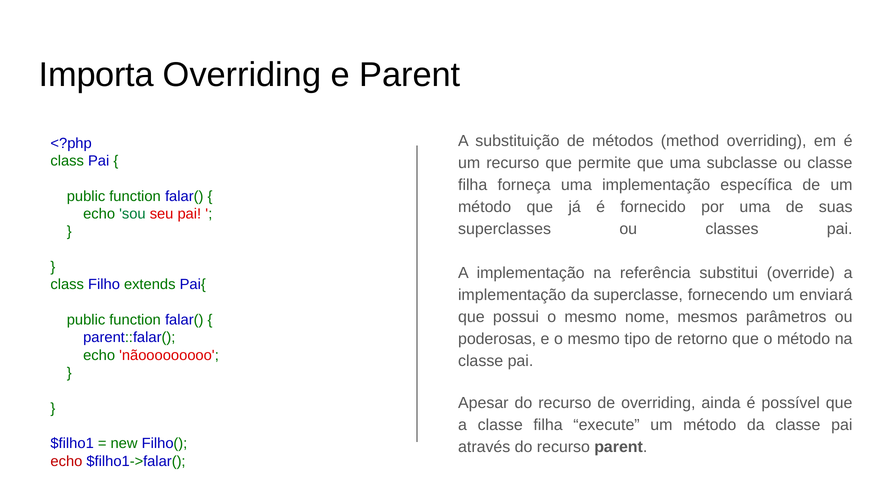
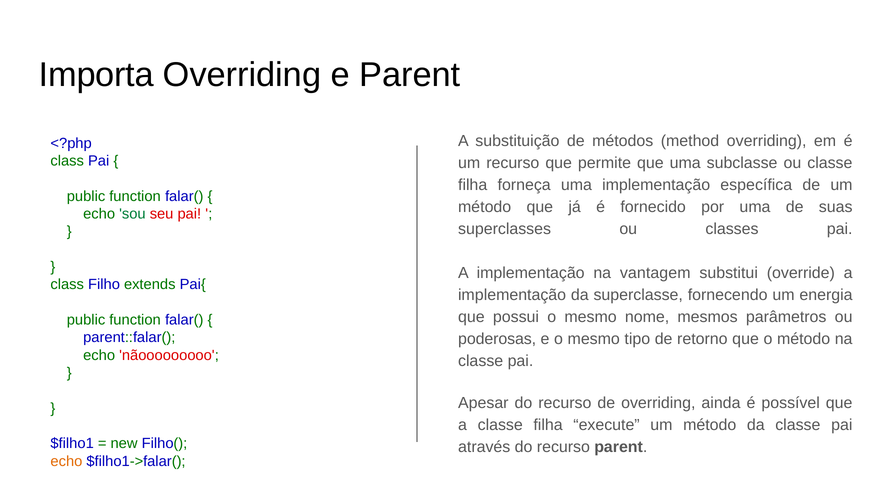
referência: referência -> vantagem (655, 273)
enviará: enviará -> energia (826, 295)
echo colour: red -> orange (66, 462)
